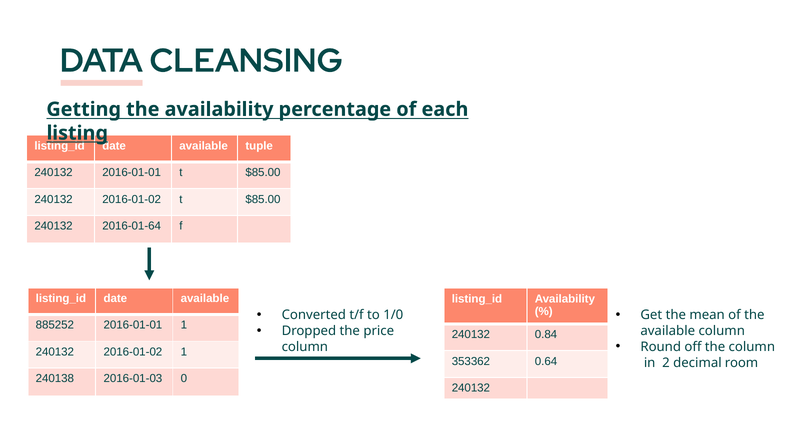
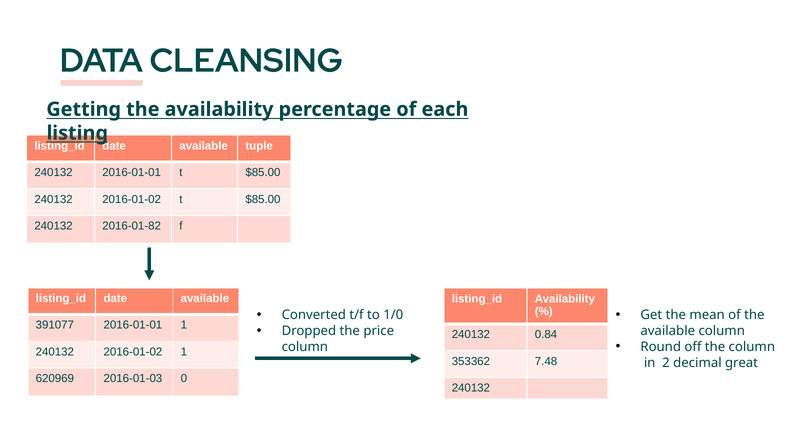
2016-01-64: 2016-01-64 -> 2016-01-82 (132, 226)
885252: 885252 -> 391077 (55, 325)
0.64: 0.64 -> 7.48 (546, 361)
room: room -> great (741, 363)
240138: 240138 -> 620969 (55, 379)
